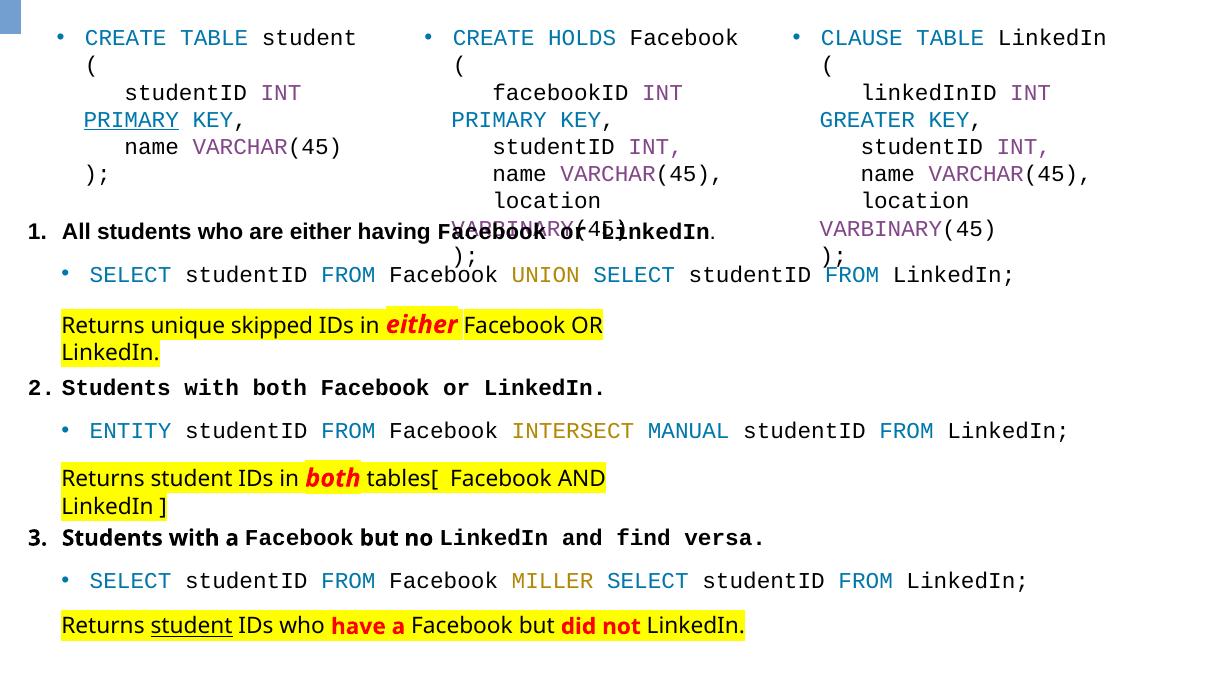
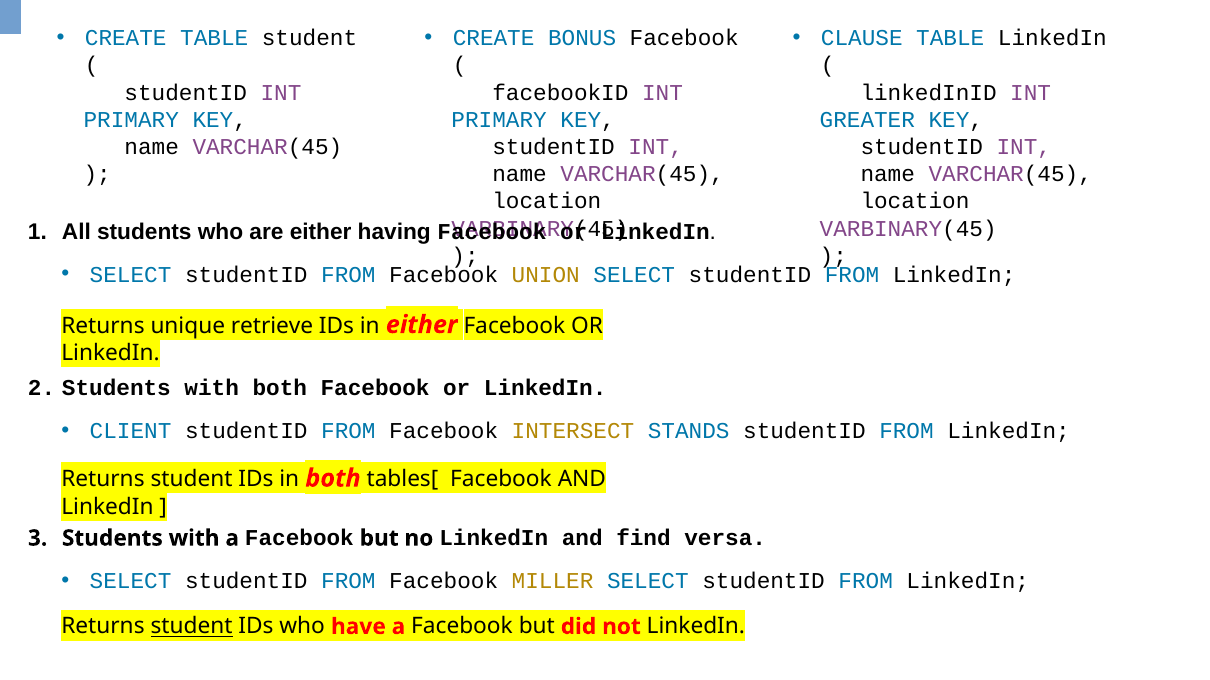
HOLDS: HOLDS -> BONUS (582, 38)
PRIMARY underline: present -> none (131, 120)
skipped: skipped -> retrieve (272, 326)
ENTITY: ENTITY -> CLIENT (131, 431)
MANUAL: MANUAL -> STANDS (689, 431)
